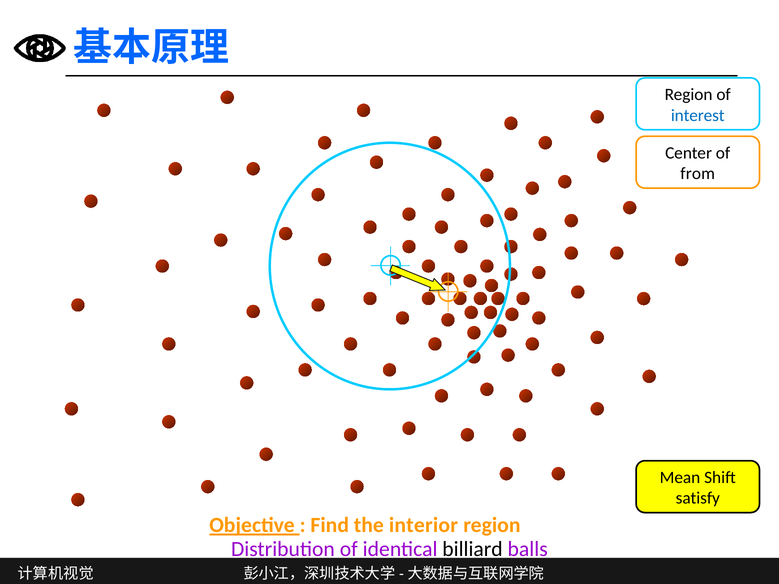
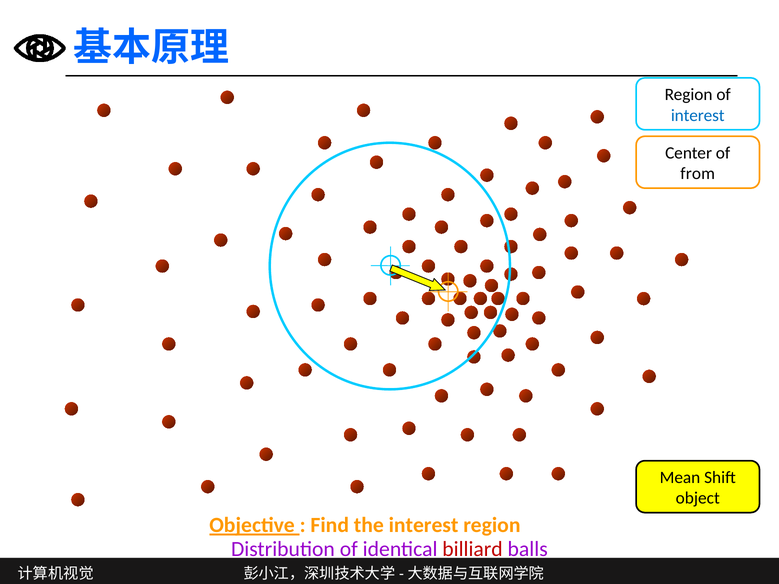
satisfy: satisfy -> object (698, 498)
the interior: interior -> interest (424, 525)
billiard colour: black -> red (473, 549)
